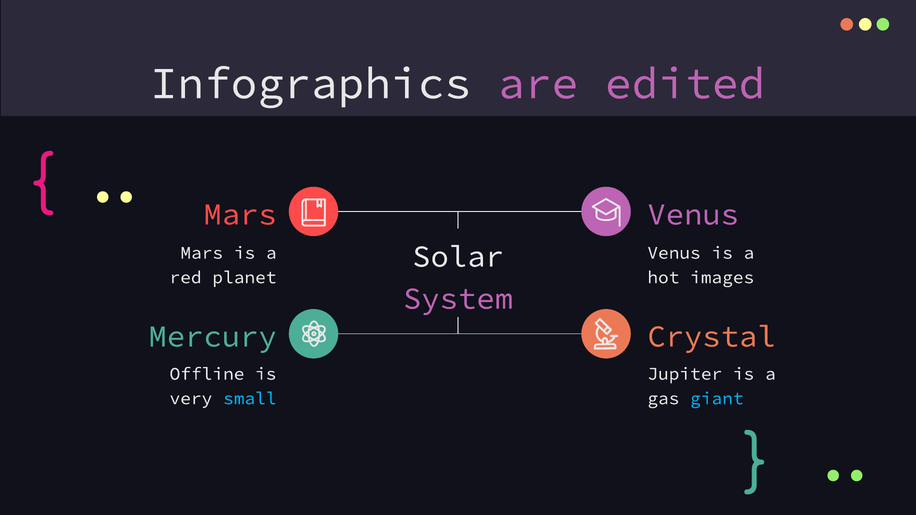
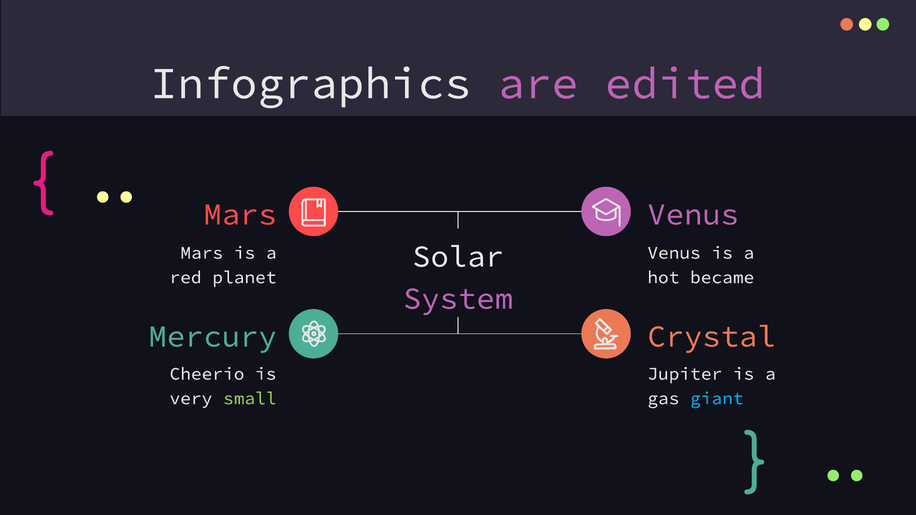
images: images -> became (722, 278)
Offline: Offline -> Cheerio (207, 374)
small colour: light blue -> light green (250, 399)
